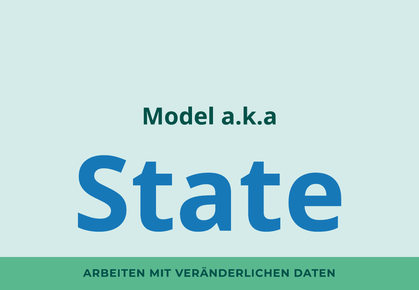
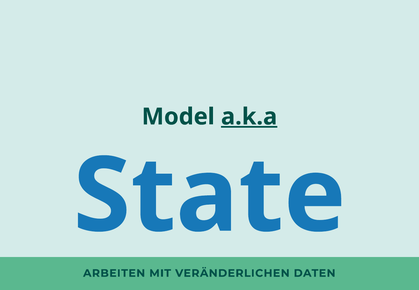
a.k.a underline: none -> present (249, 117)
